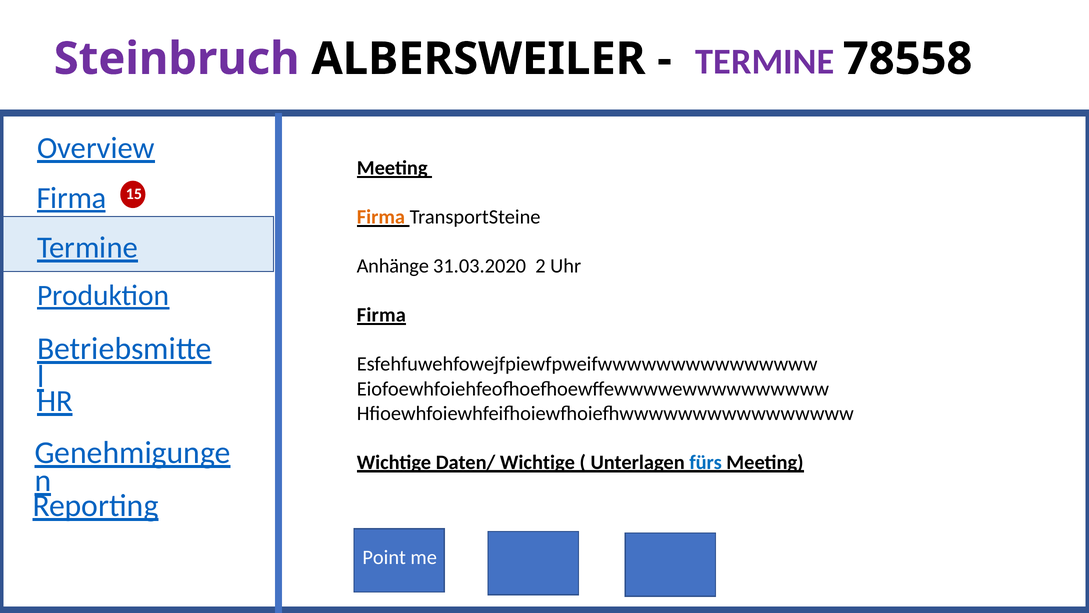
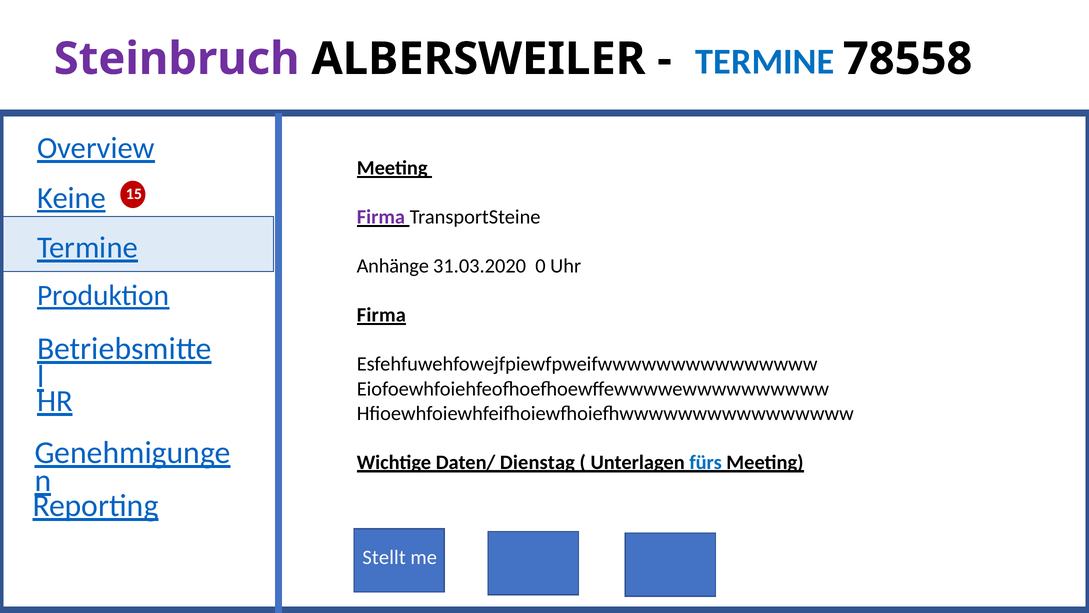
TERMINE colour: purple -> blue (765, 62)
Firma: Firma -> Keine (71, 198)
Firma colour: orange -> purple (381, 217)
2: 2 -> 0 (540, 266)
Daten/ Wichtige: Wichtige -> Dienstag (537, 462)
Point: Point -> Stellt (384, 557)
